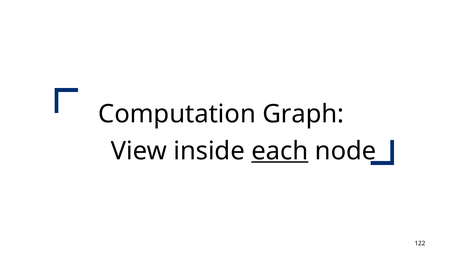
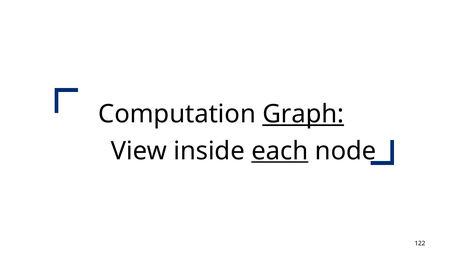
Graph underline: none -> present (303, 114)
